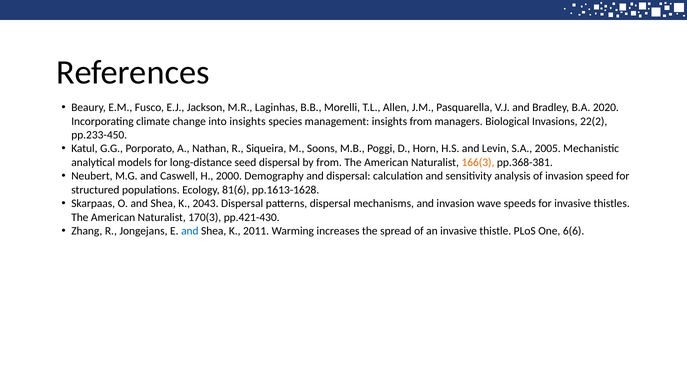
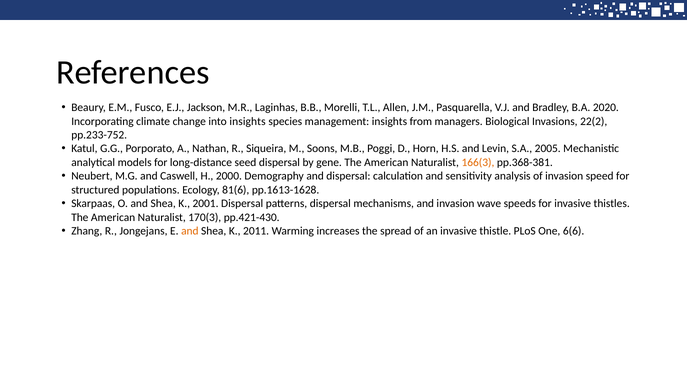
pp.233-450: pp.233-450 -> pp.233-752 (99, 135)
by from: from -> gene (329, 163)
2043: 2043 -> 2001 (206, 204)
and colour: blue -> orange (190, 231)
